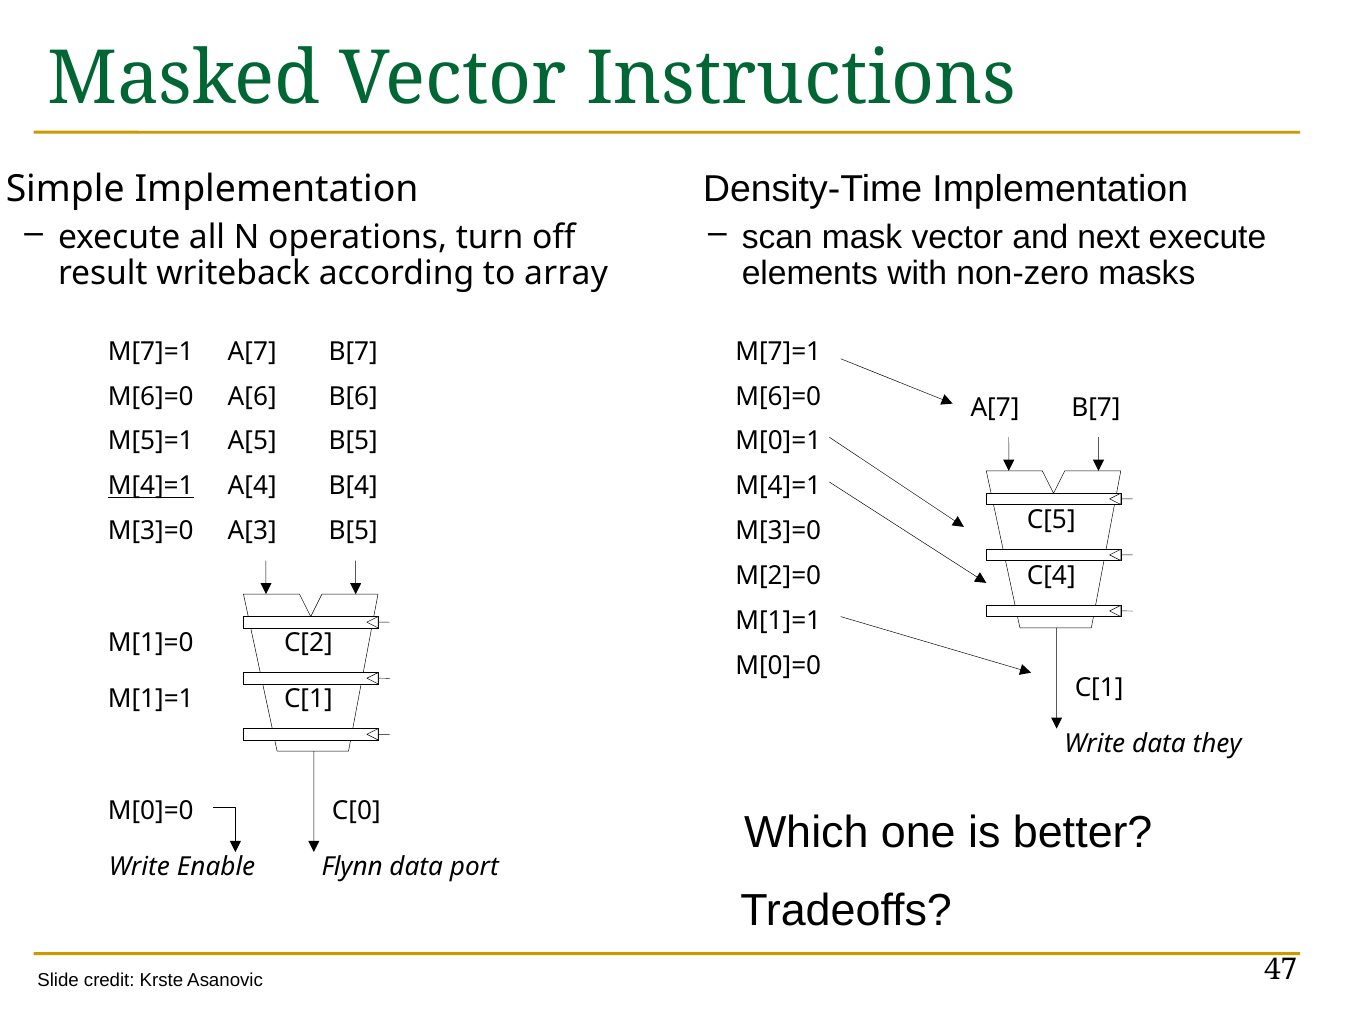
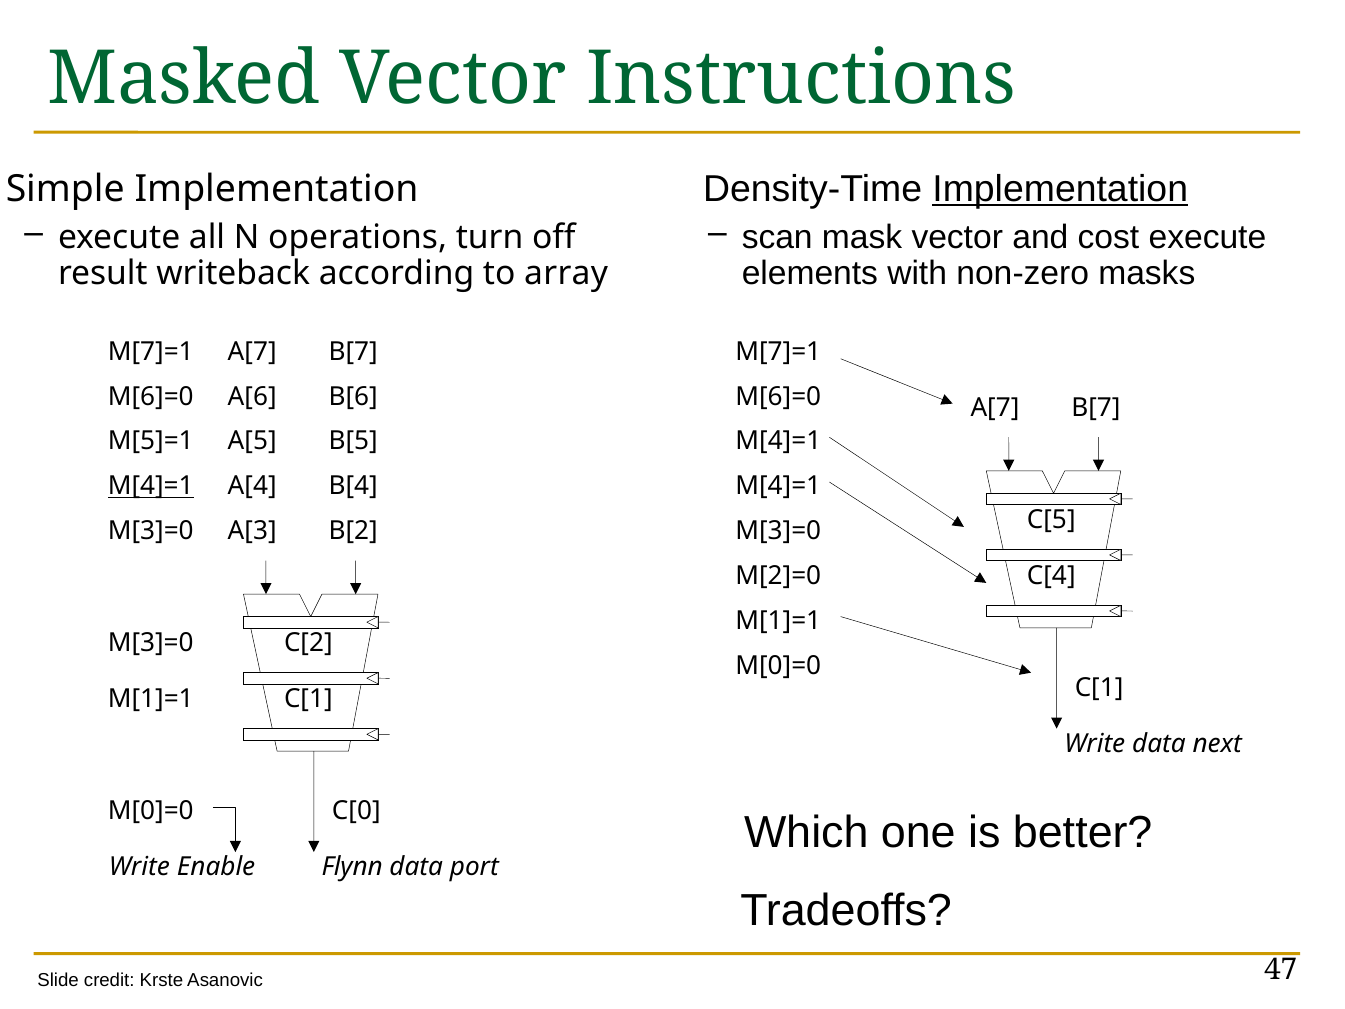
Implementation underline: none -> present (1060, 189)
next: next -> cost (1108, 237)
M[0]=1: M[0]=1 -> M[4]=1 (778, 441)
A[3 B[5: B[5 -> B[2 (353, 531)
M[1]=0: M[1]=0 -> M[3]=0 (151, 643)
they: they -> next (1217, 744)
